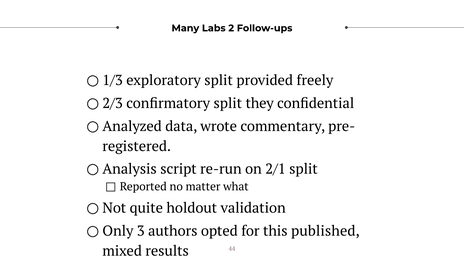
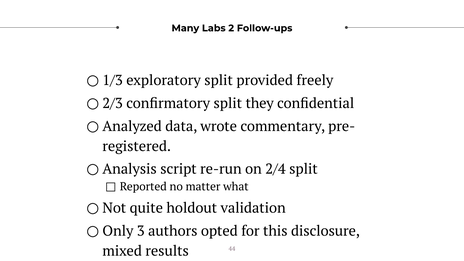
2/1: 2/1 -> 2/4 (275, 169)
published: published -> disclosure (326, 231)
